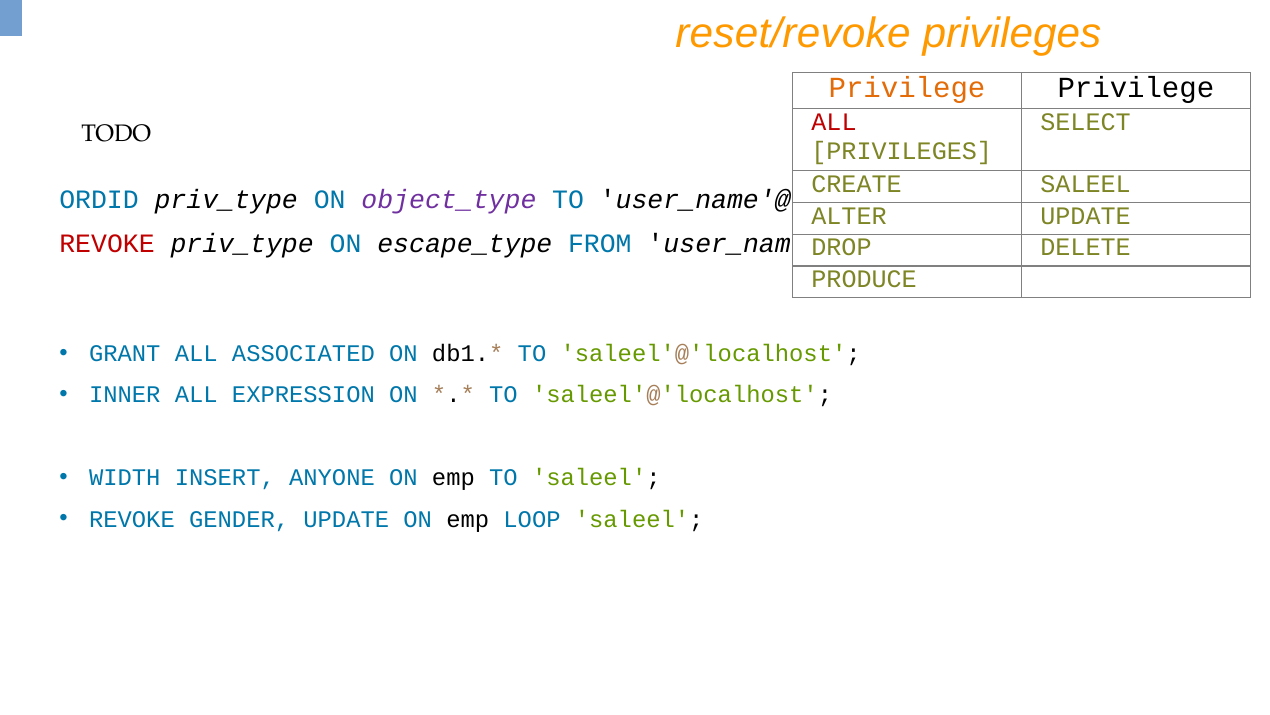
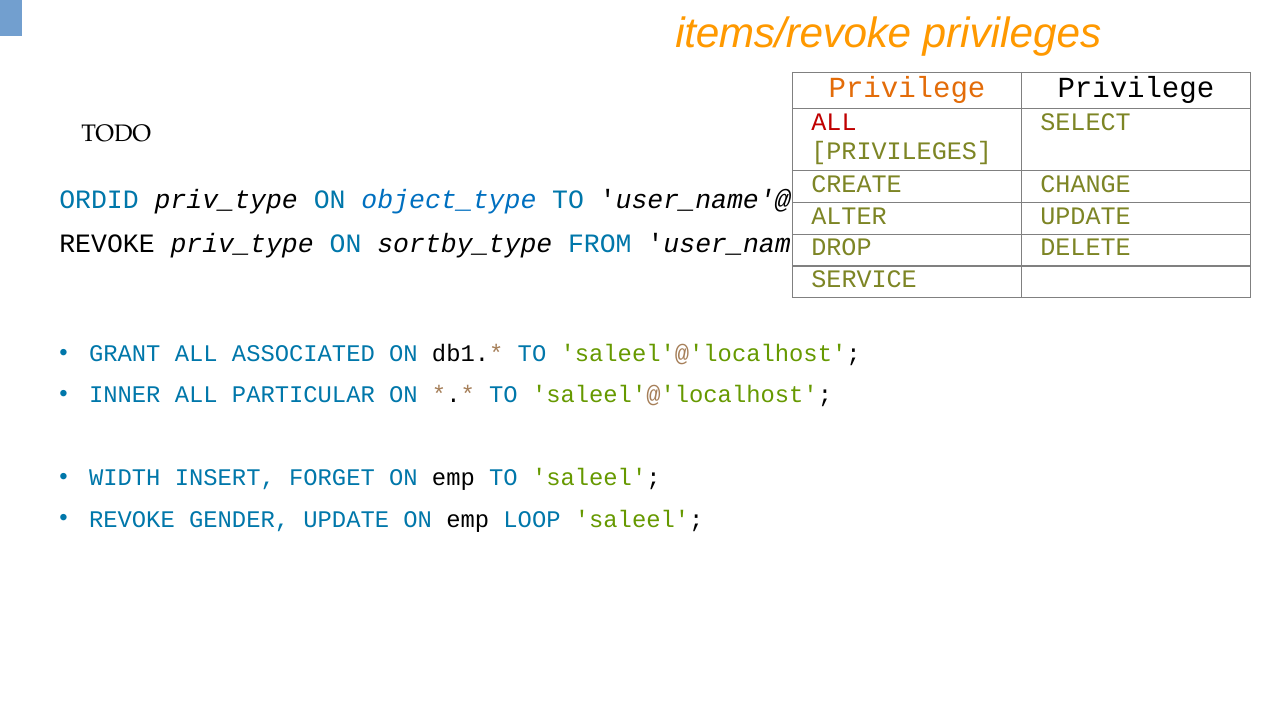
reset/revoke: reset/revoke -> items/revoke (793, 33)
SALEEL: SALEEL -> CHANGE (1086, 184)
object_type colour: purple -> blue (449, 200)
REVOKE colour: red -> black (107, 244)
escape_type: escape_type -> sortby_type (465, 244)
PRODUCE: PRODUCE -> SERVICE (864, 279)
EXPRESSION: EXPRESSION -> PARTICULAR (303, 395)
ANYONE: ANYONE -> FORGET (332, 478)
